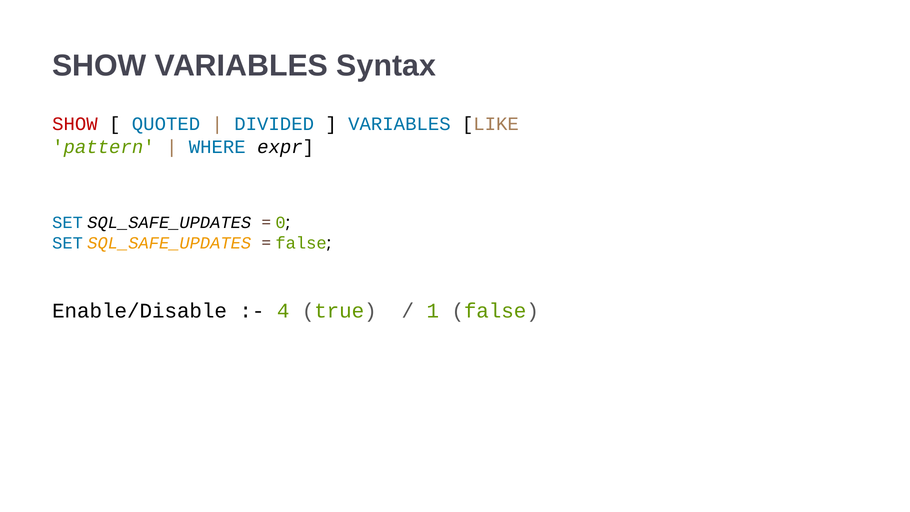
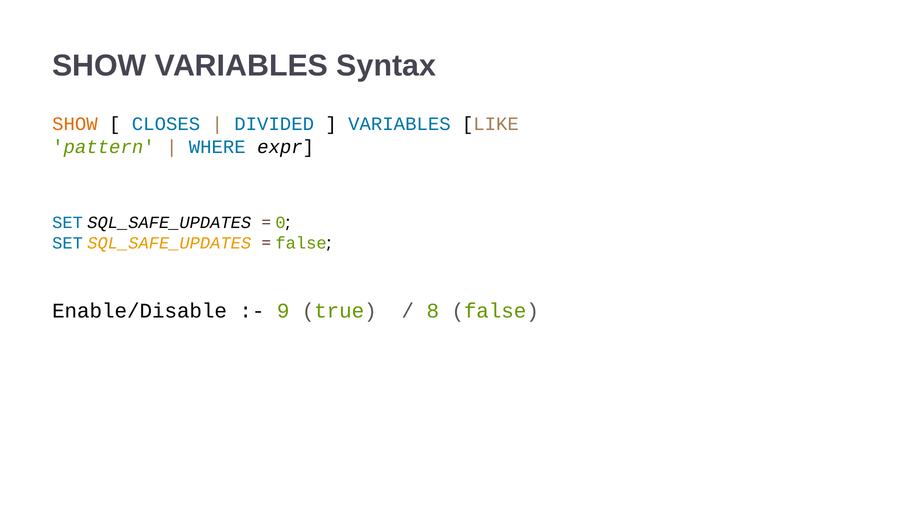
SHOW colour: red -> orange (75, 124)
QUOTED: QUOTED -> CLOSES (166, 124)
4: 4 -> 9 (283, 311)
1: 1 -> 8 (433, 311)
